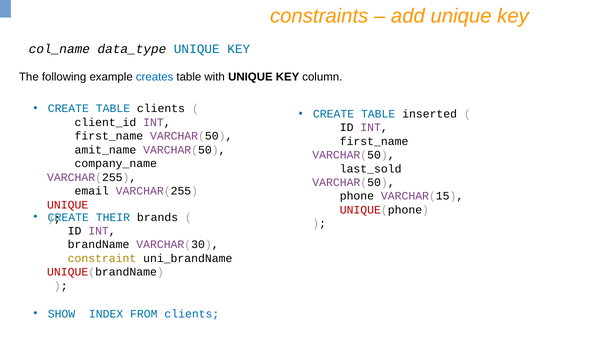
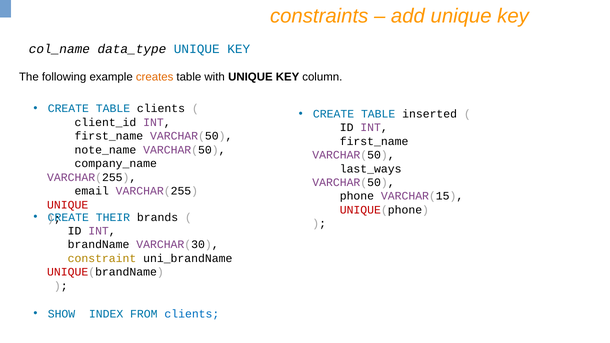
creates colour: blue -> orange (155, 77)
amit_name: amit_name -> note_name (105, 150)
last_sold: last_sold -> last_ways (371, 169)
